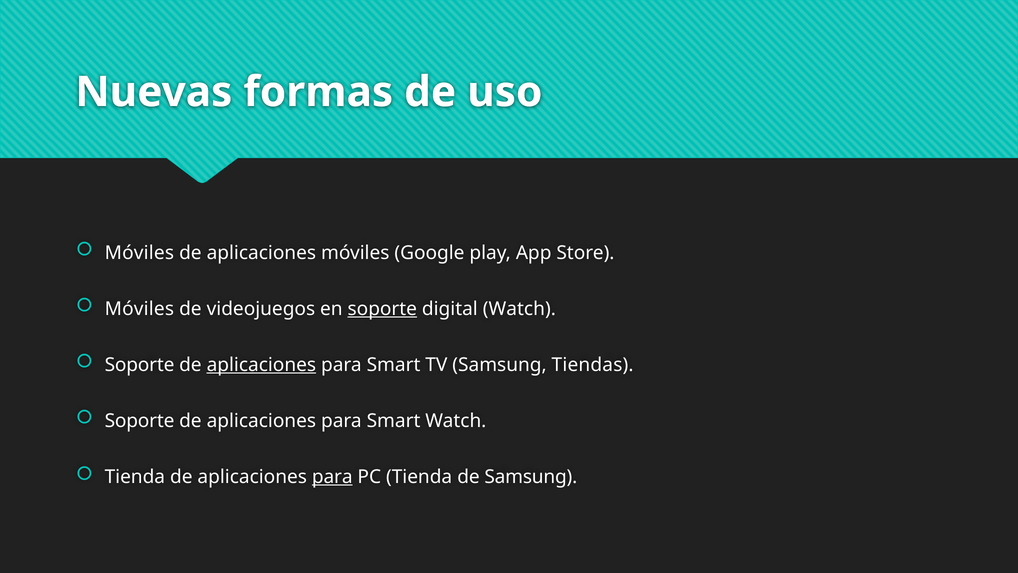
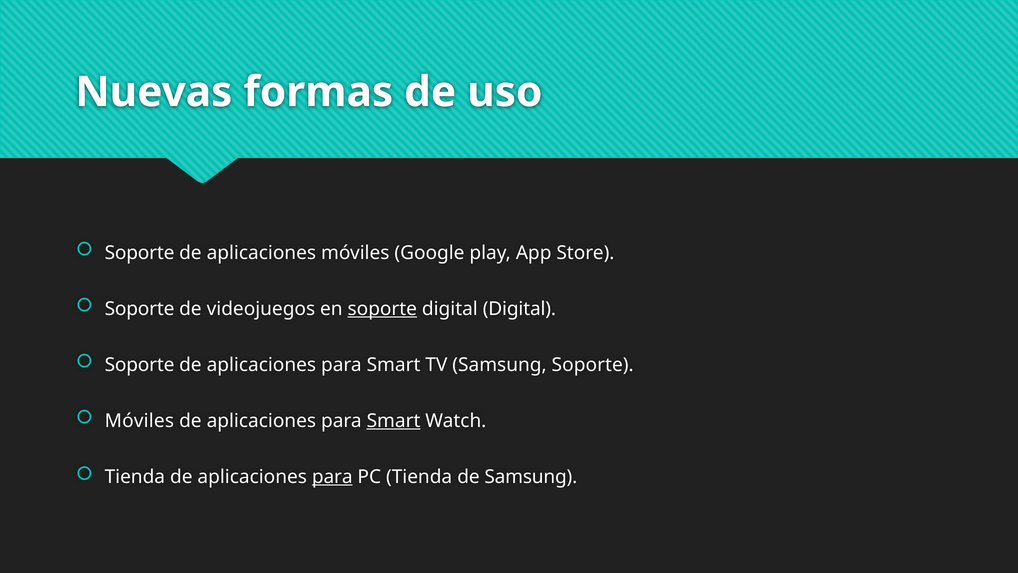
Móviles: Móviles -> Soporte (140, 253)
Móviles: Móviles -> Soporte (140, 309)
digital Watch: Watch -> Digital (519, 309)
aplicaciones underline: present -> none (261, 365)
Samsung Tiendas: Tiendas -> Soporte (593, 365)
Soporte: Soporte -> Móviles (139, 421)
Smart underline: none -> present (394, 421)
